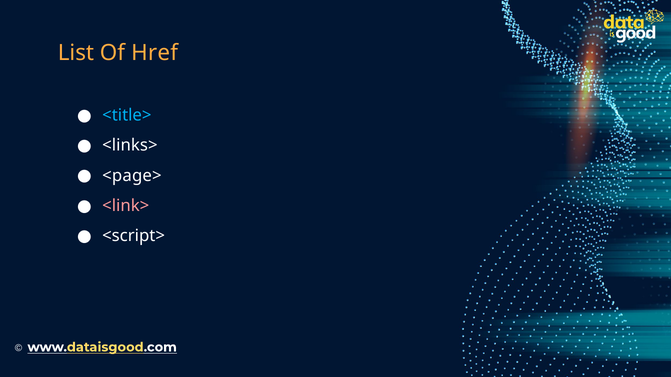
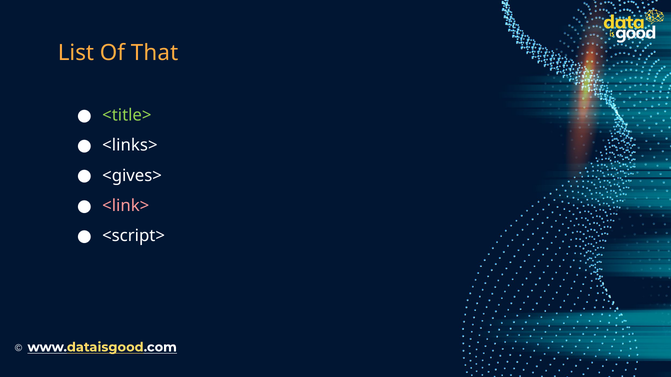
Href: Href -> That (155, 53)
<title> colour: light blue -> light green (127, 115)
<page>: <page> -> <gives> (132, 176)
